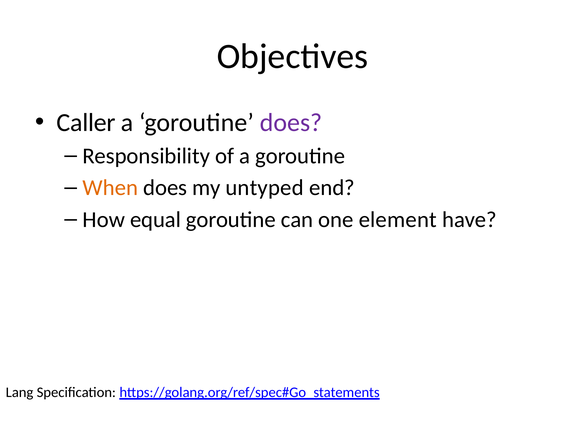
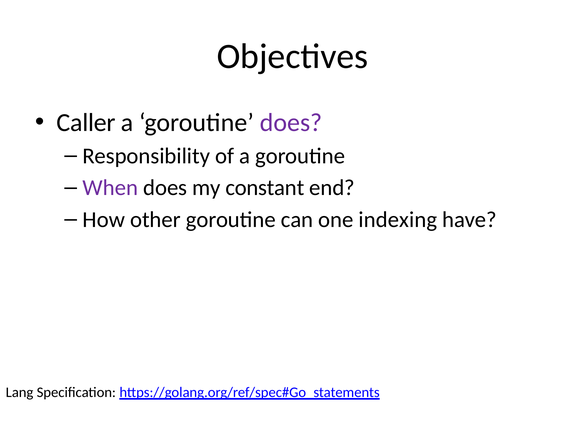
When colour: orange -> purple (110, 188)
untyped: untyped -> constant (265, 188)
equal: equal -> other (155, 220)
element: element -> indexing (398, 220)
